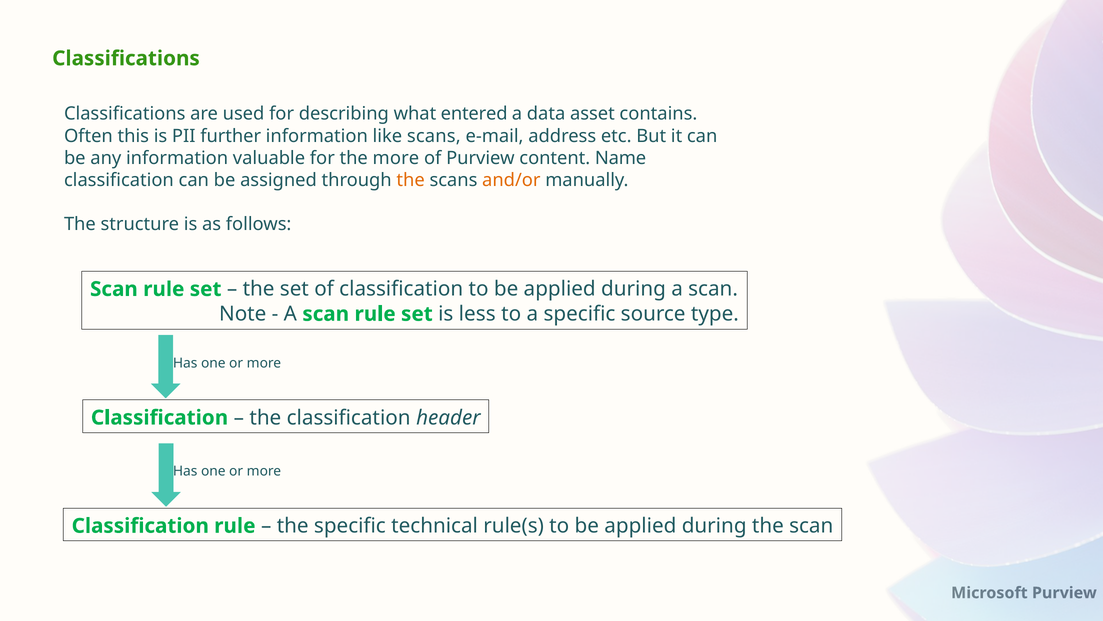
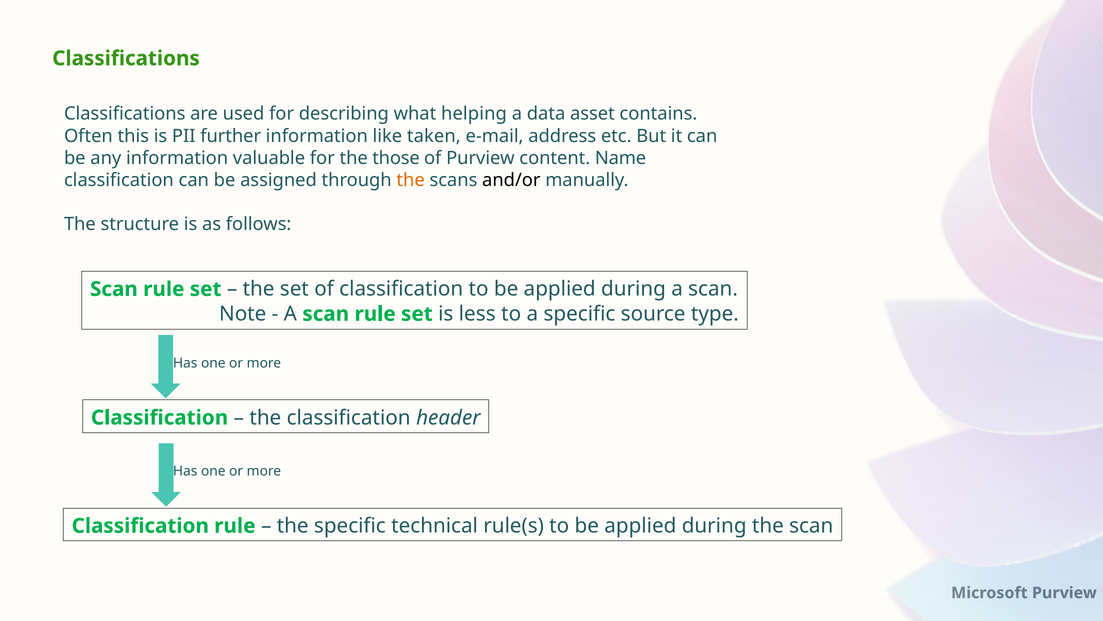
entered: entered -> helping (474, 114)
like scans: scans -> taken (434, 136)
the more: more -> those (396, 158)
and/or colour: orange -> black (511, 180)
